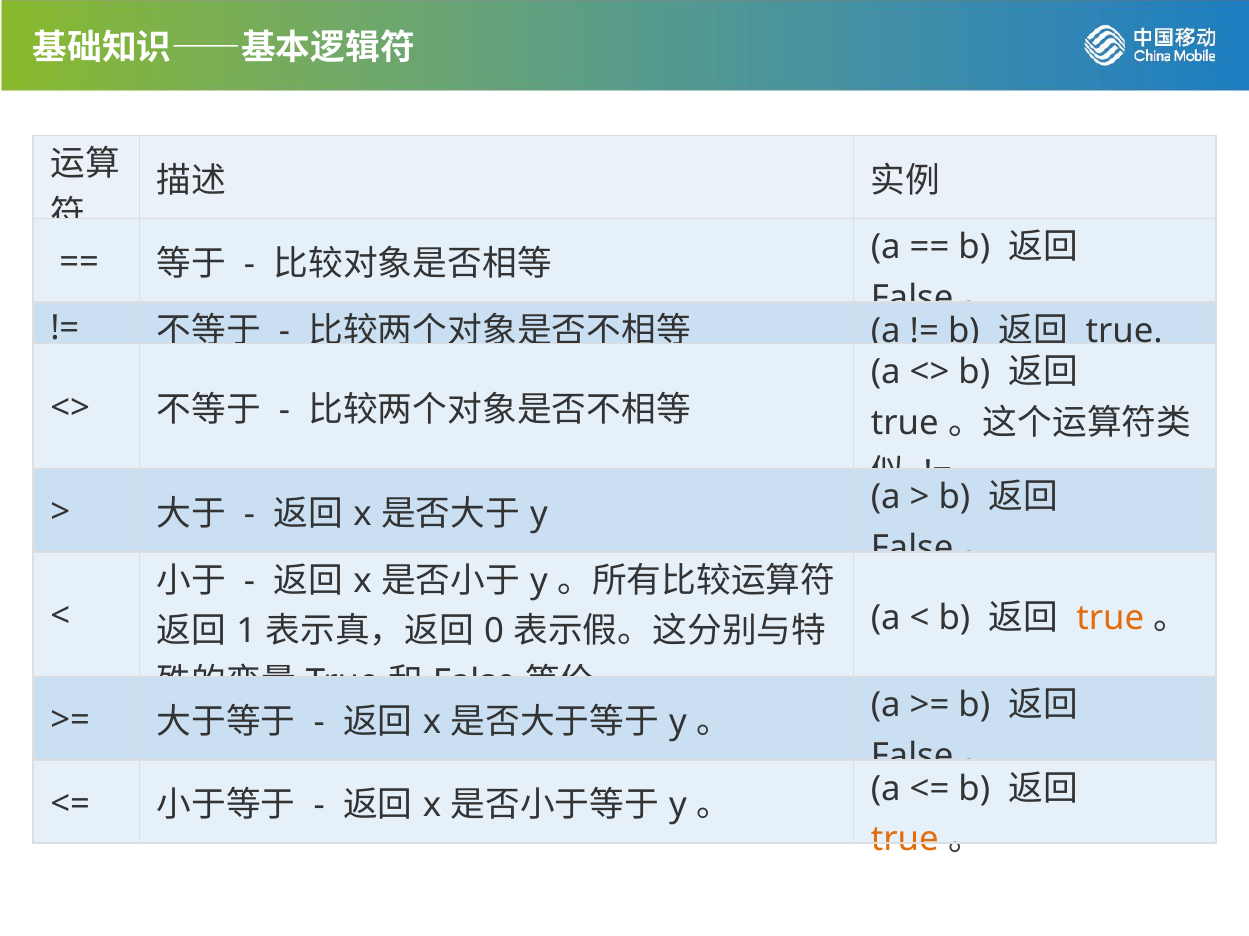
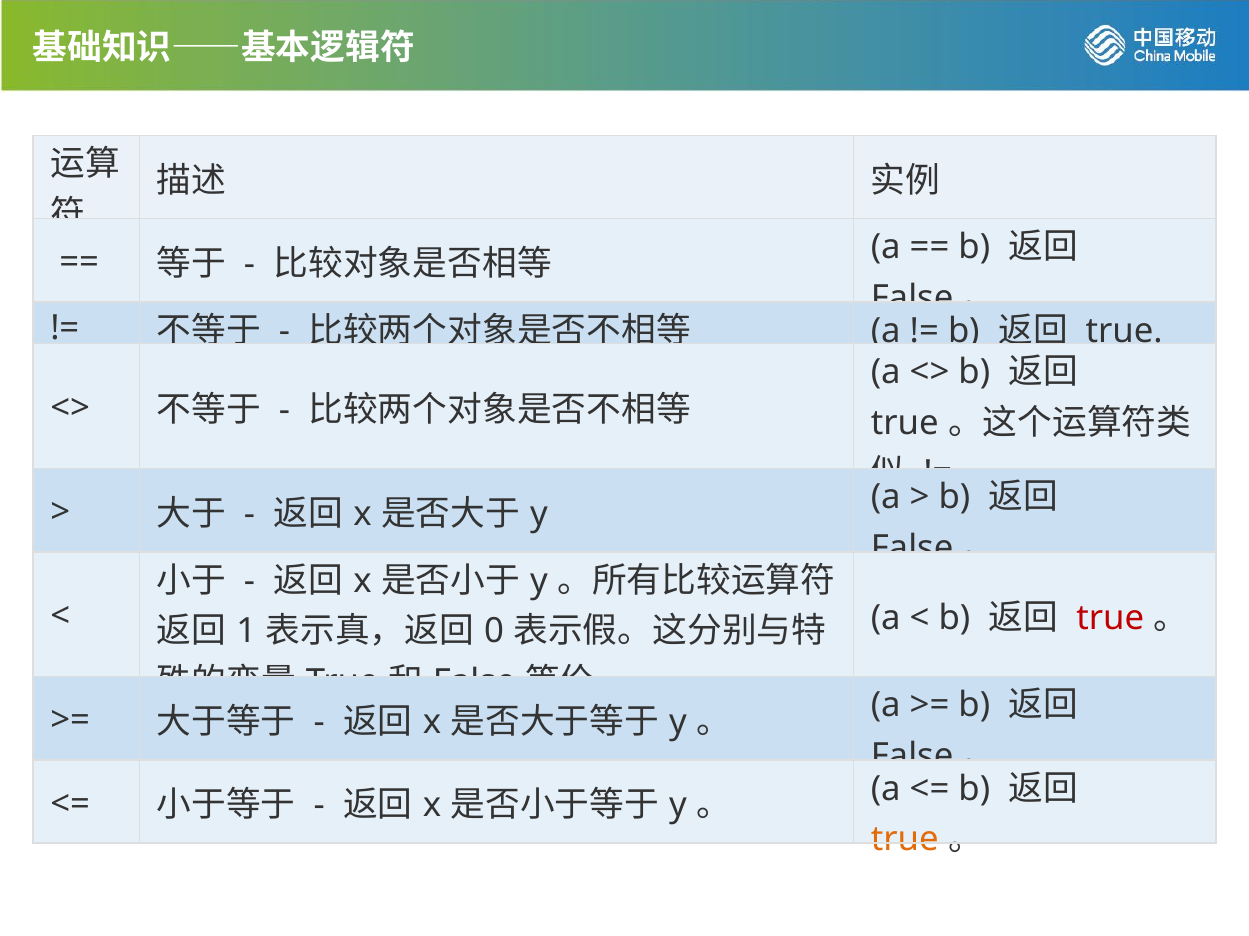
true colour: orange -> red (1110, 618)
